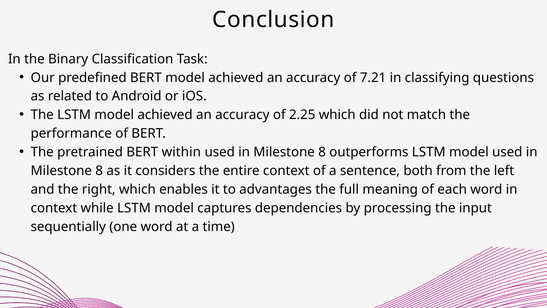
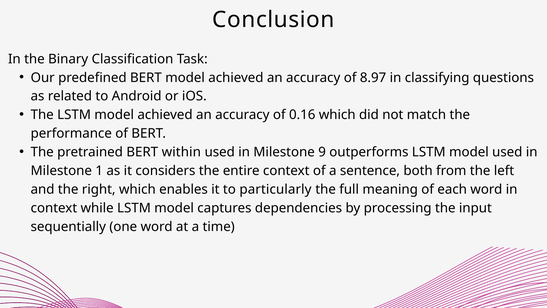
7.21: 7.21 -> 8.97 (373, 78)
2.25: 2.25 -> 0.16 (302, 115)
8: 8 -> 9 (322, 152)
8: 8 -> 1 (99, 171)
advantages: advantages -> particularly (275, 189)
